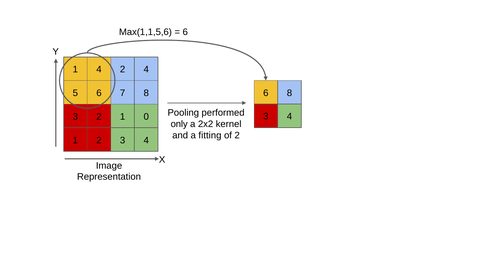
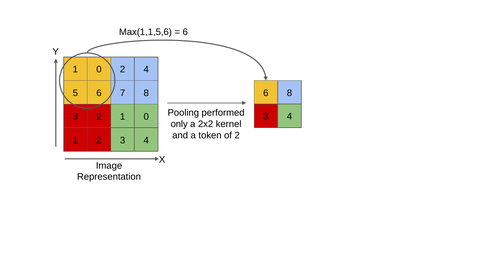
4: 4 -> 0 (99, 69)
fitting: fitting -> token (210, 136)
